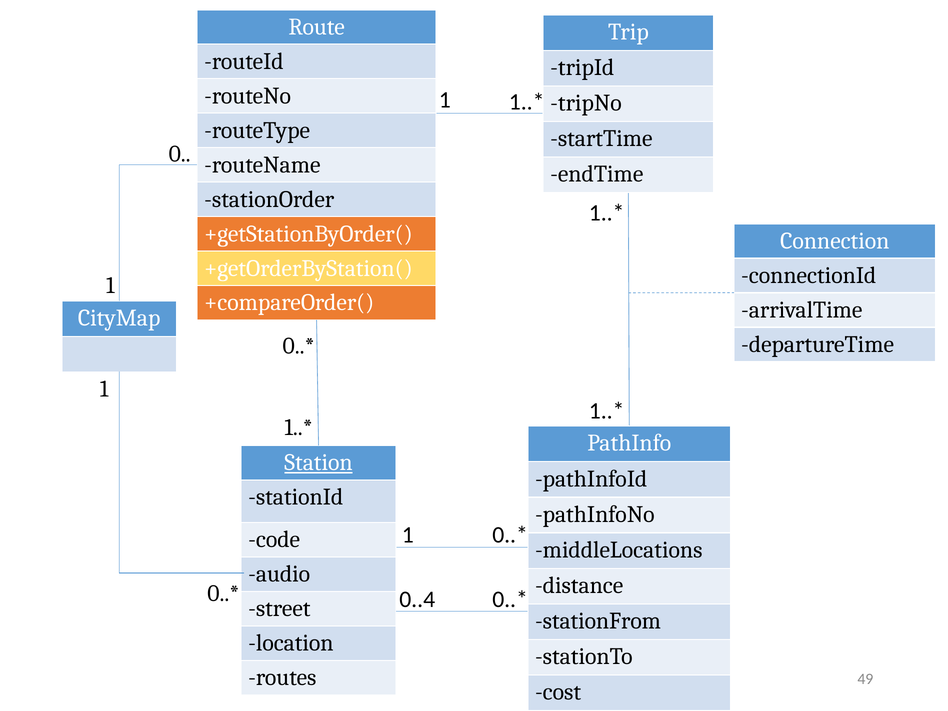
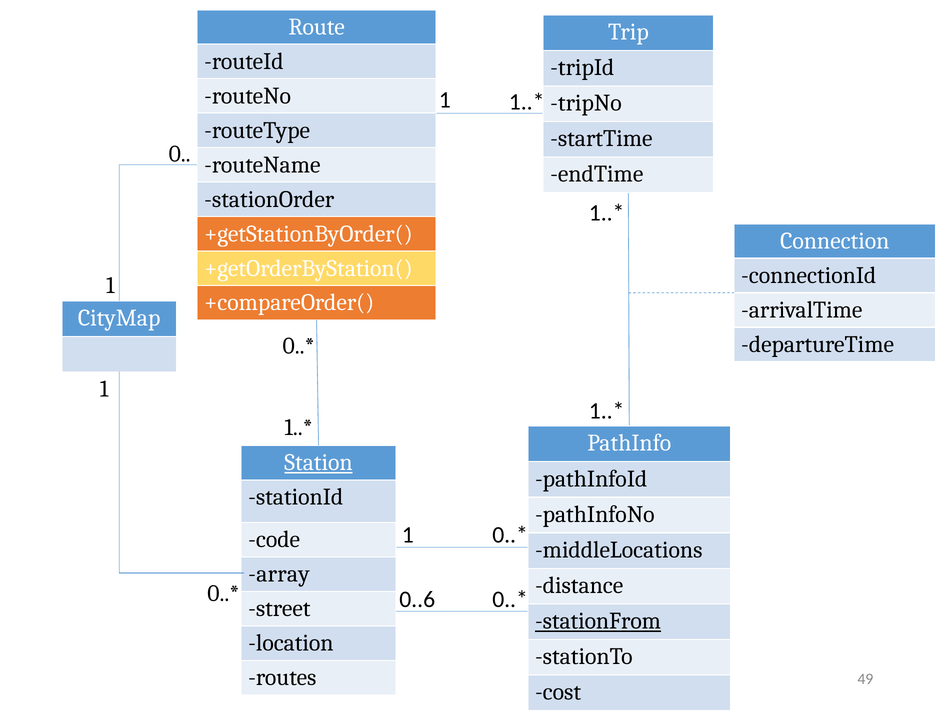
audio: audio -> array (279, 574)
0..4: 0..4 -> 0..6 (417, 599)
stationFrom underline: none -> present (598, 621)
